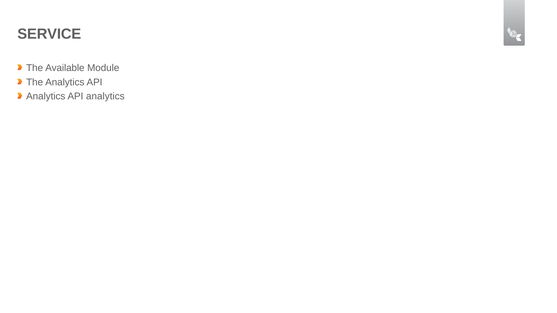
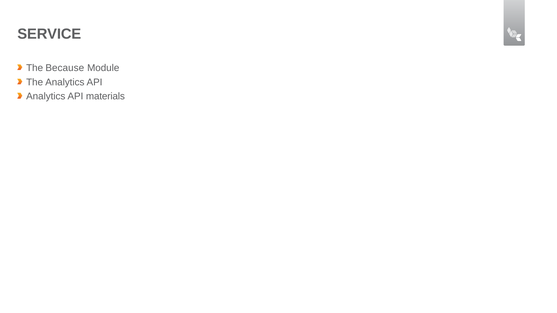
Available: Available -> Because (65, 68)
analytics: analytics -> materials (105, 96)
